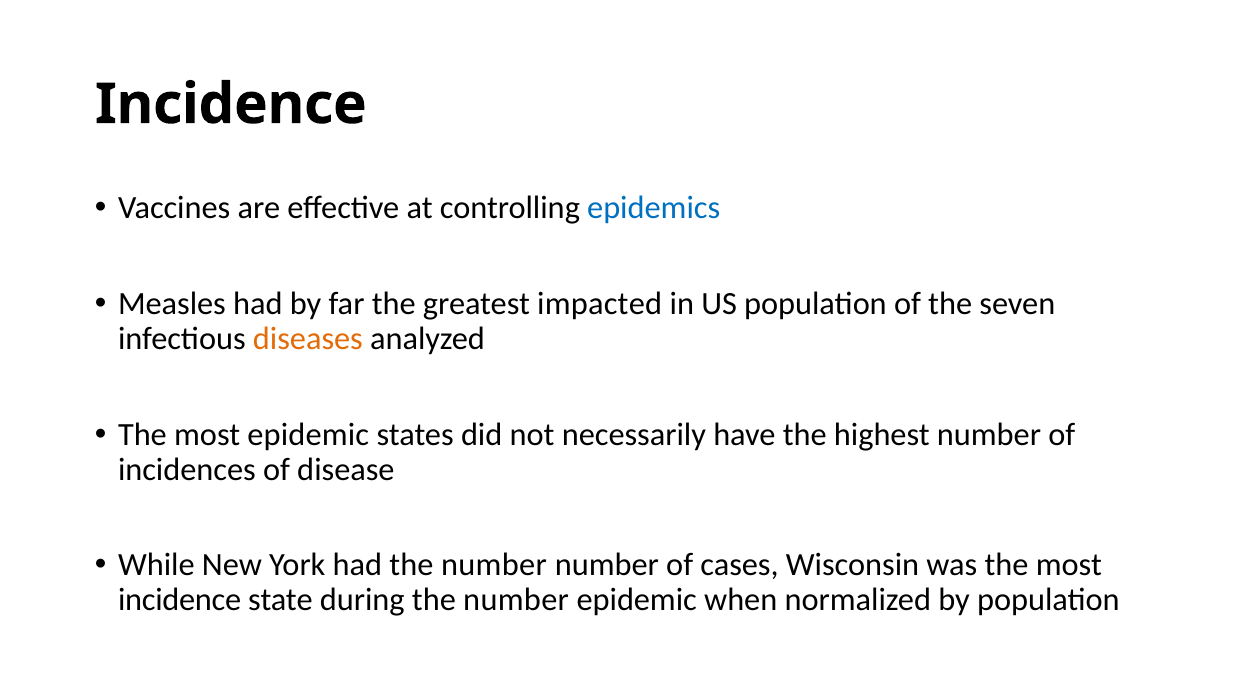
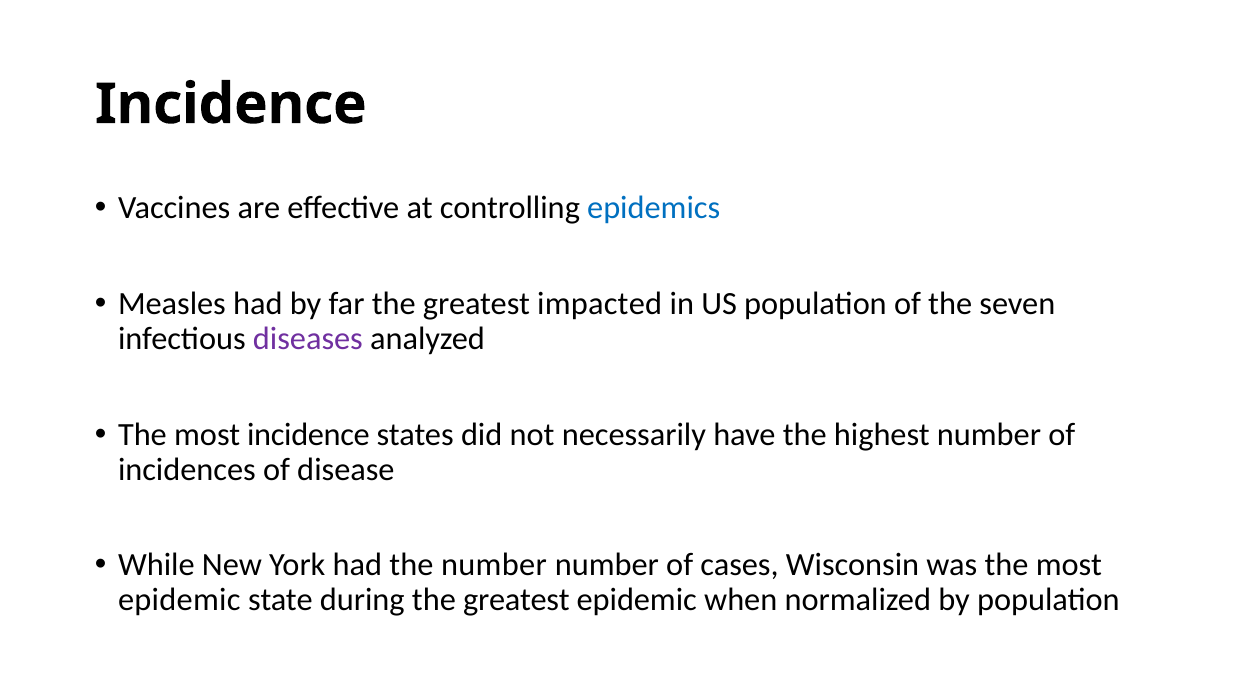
diseases colour: orange -> purple (308, 339)
most epidemic: epidemic -> incidence (308, 435)
incidence: incidence -> epidemic (179, 600)
during the number: number -> greatest (516, 600)
